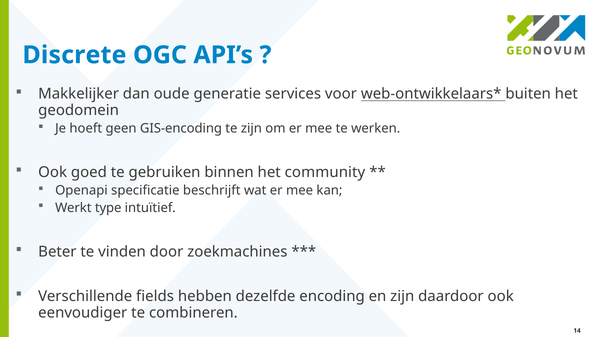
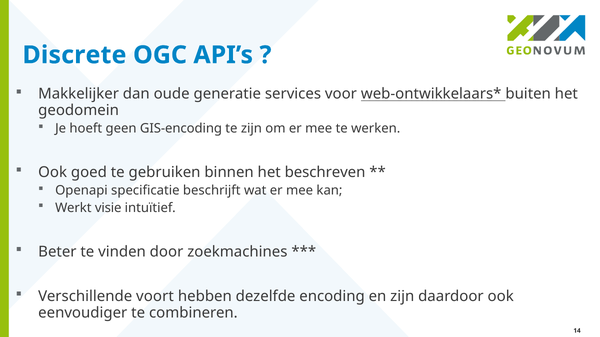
community: community -> beschreven (325, 173)
type: type -> visie (108, 208)
fields: fields -> voort (155, 297)
